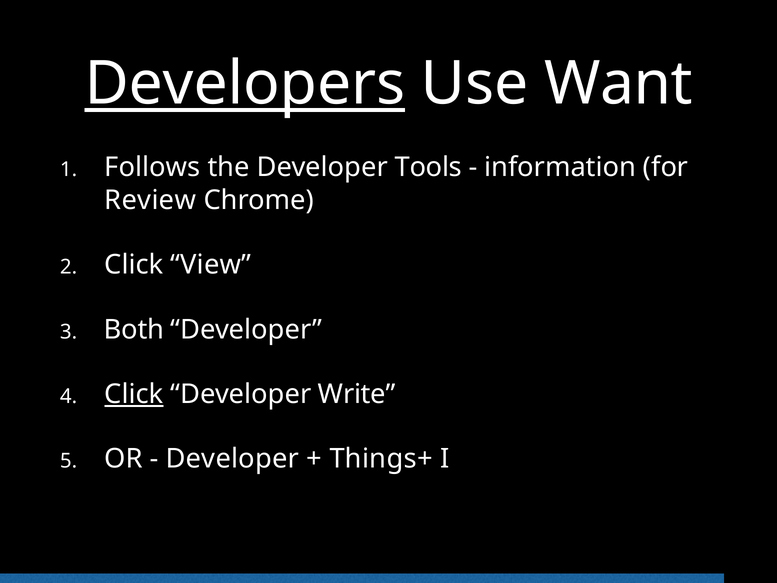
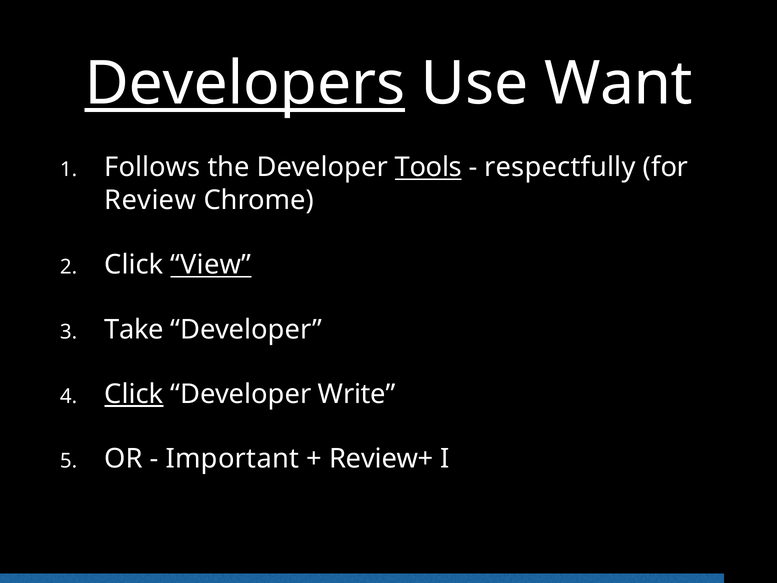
Tools underline: none -> present (428, 167)
information: information -> respectfully (560, 167)
View underline: none -> present (211, 265)
Both: Both -> Take (134, 329)
Developer: Developer -> Important (232, 459)
Things+: Things+ -> Review+ (381, 459)
